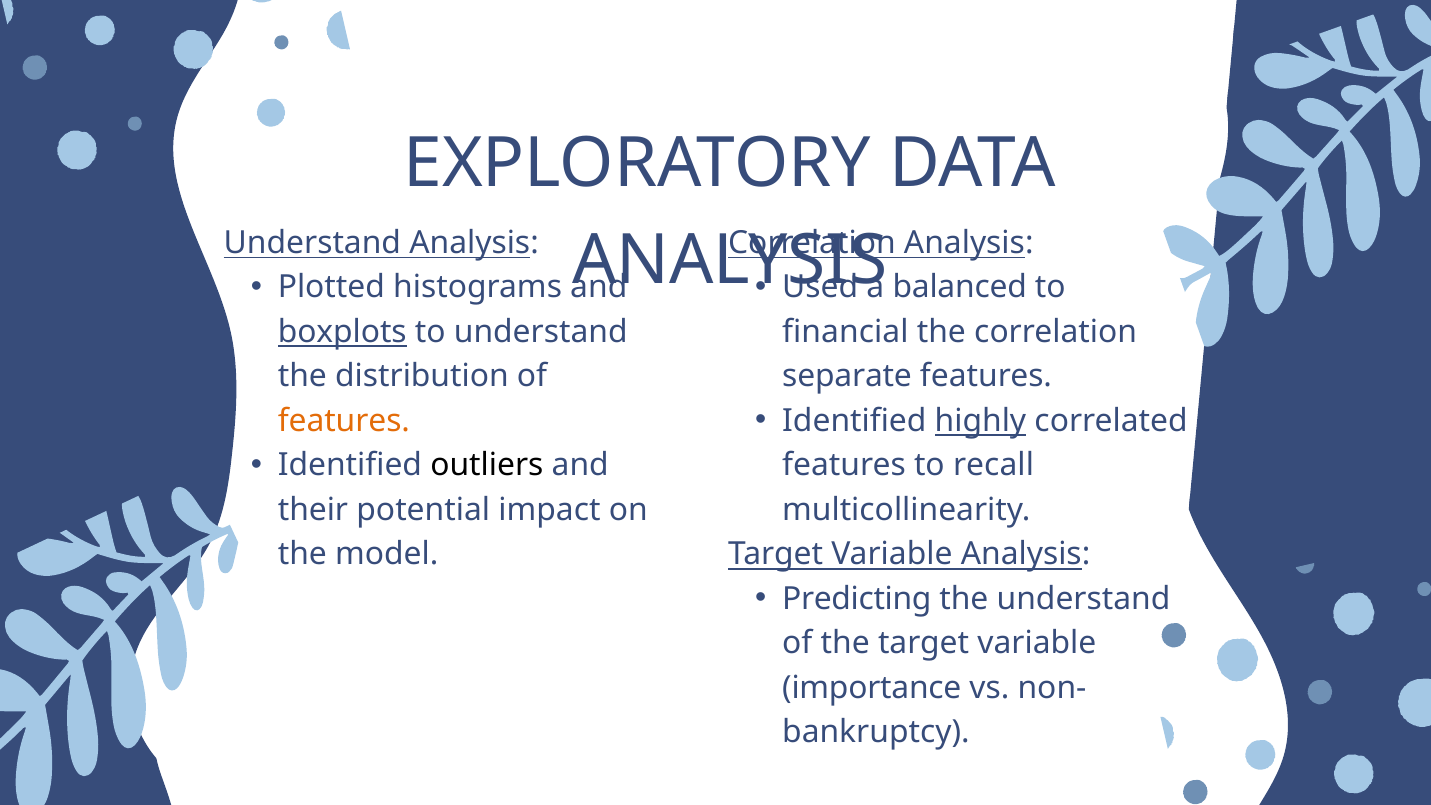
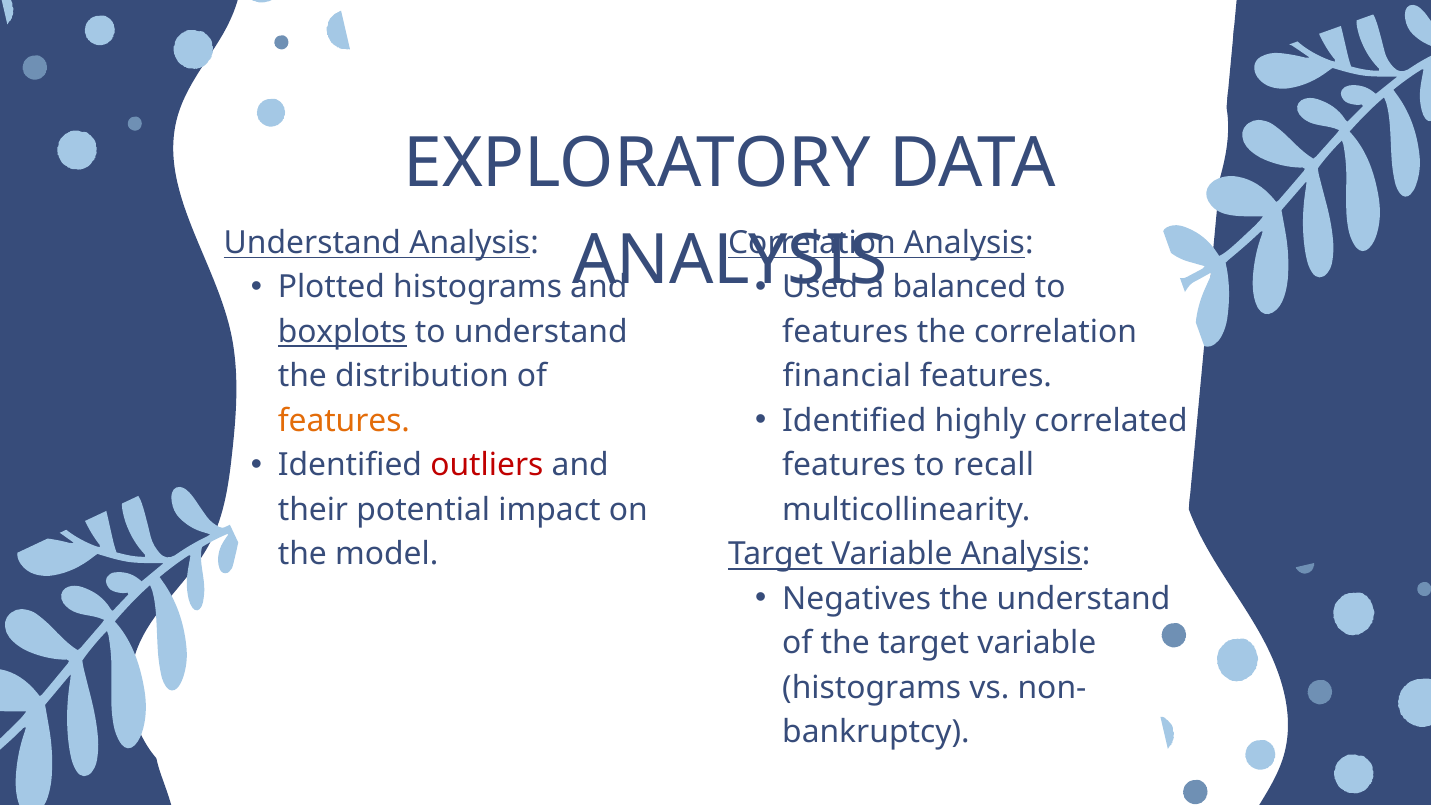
financial: financial -> features (845, 332)
separate: separate -> financial (847, 376)
highly underline: present -> none (980, 421)
outliers colour: black -> red (487, 465)
Predicting: Predicting -> Negatives (857, 599)
importance: importance -> histograms (872, 688)
